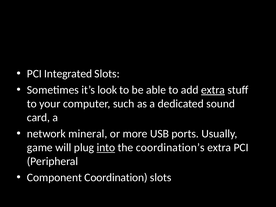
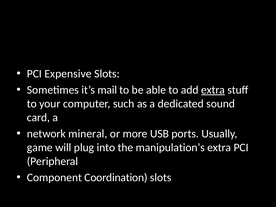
Integrated: Integrated -> Expensive (68, 74)
look: look -> mail (107, 90)
into underline: present -> none (106, 148)
coordination’s: coordination’s -> manipulation’s (170, 148)
